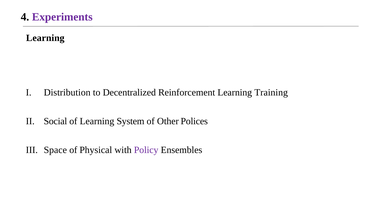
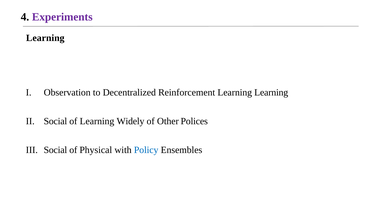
Distribution: Distribution -> Observation (67, 92)
Learning Training: Training -> Learning (271, 92)
System: System -> Widely (130, 121)
Space: Space -> Social (55, 150)
Policy colour: purple -> blue (146, 150)
